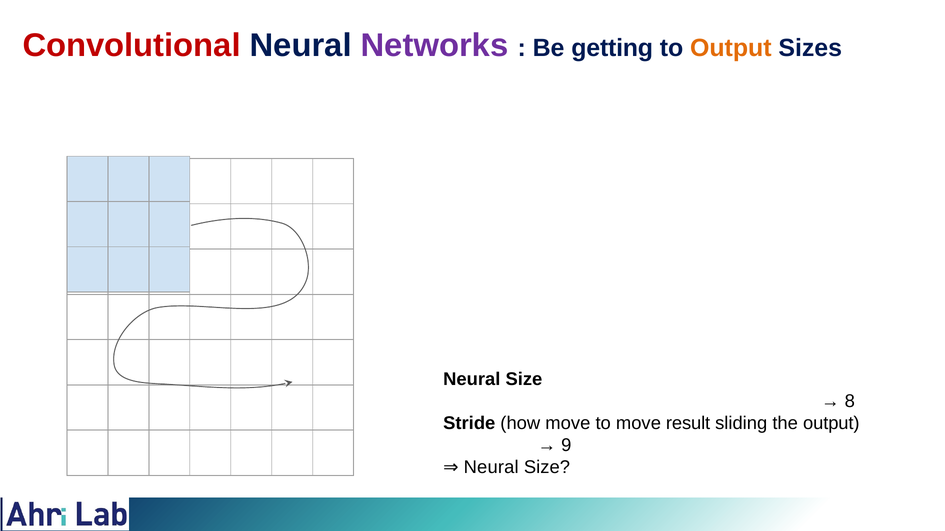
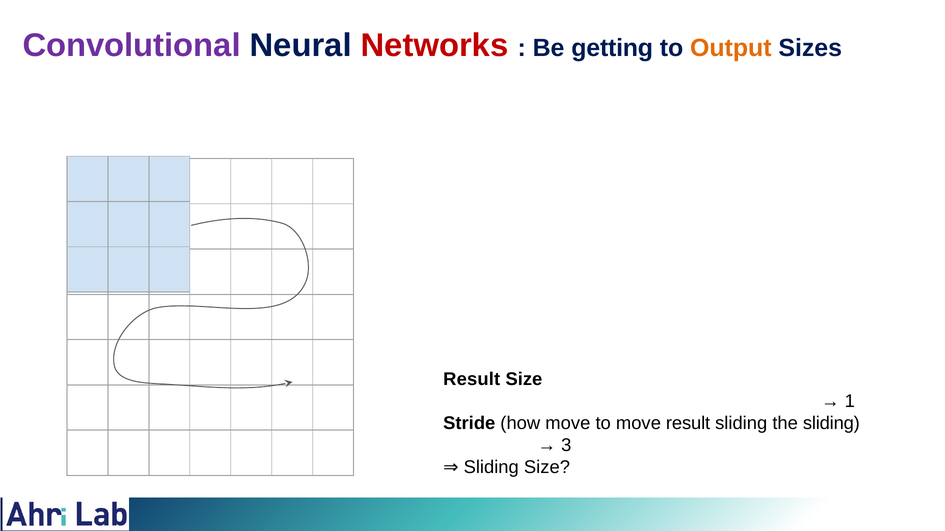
Convolutional colour: red -> purple (132, 45)
Networks colour: purple -> red (435, 45)
Neural: Neural -> Result (472, 379)
8: 8 -> 1 (850, 402)
the output: output -> sliding (831, 424)
9: 9 -> 3 (566, 446)
Neural: Neural -> Sliding (491, 468)
